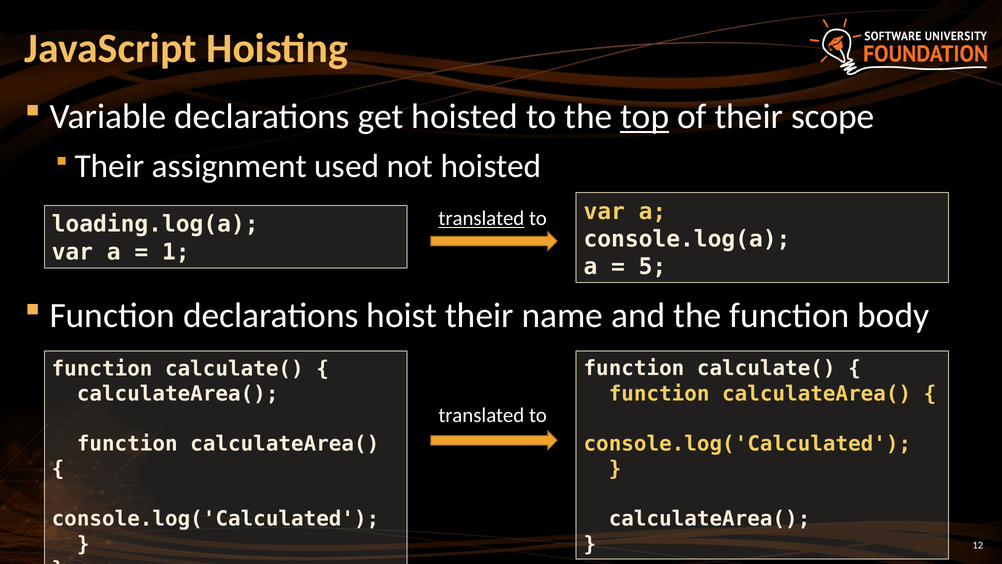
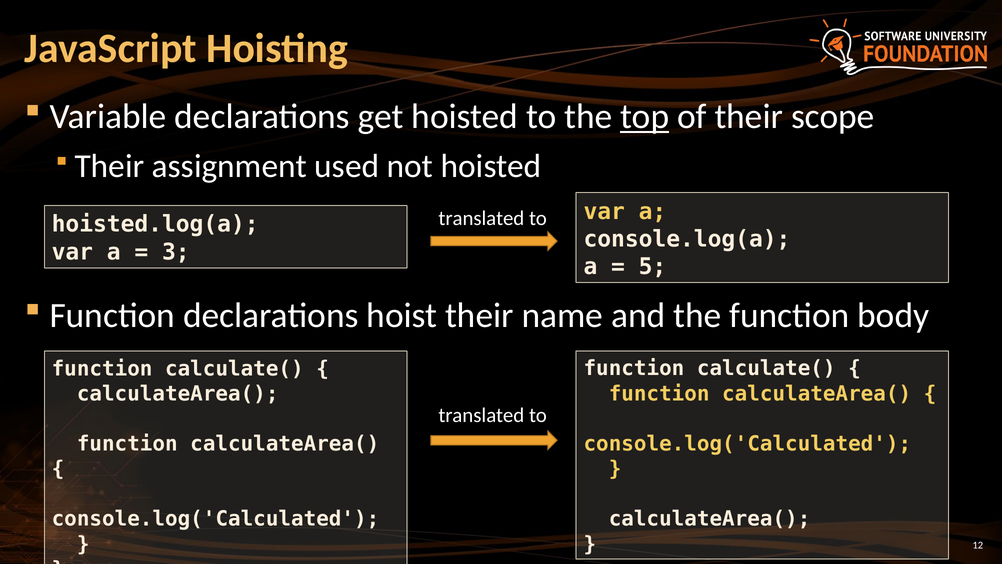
translated underline: present -> none (481, 218)
loading.log(a: loading.log(a -> hoisted.log(a (155, 224)
1: 1 -> 3 (176, 252)
